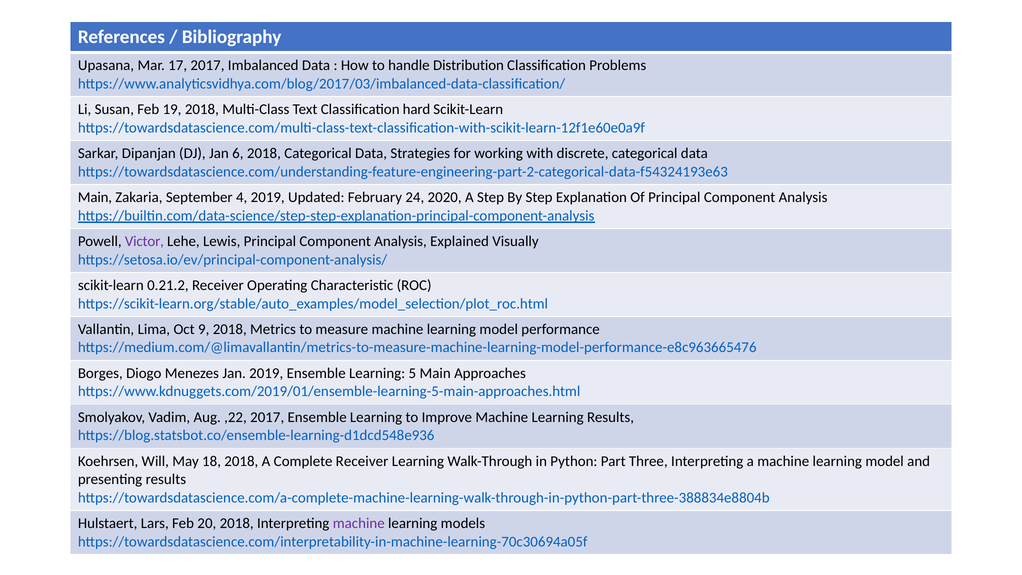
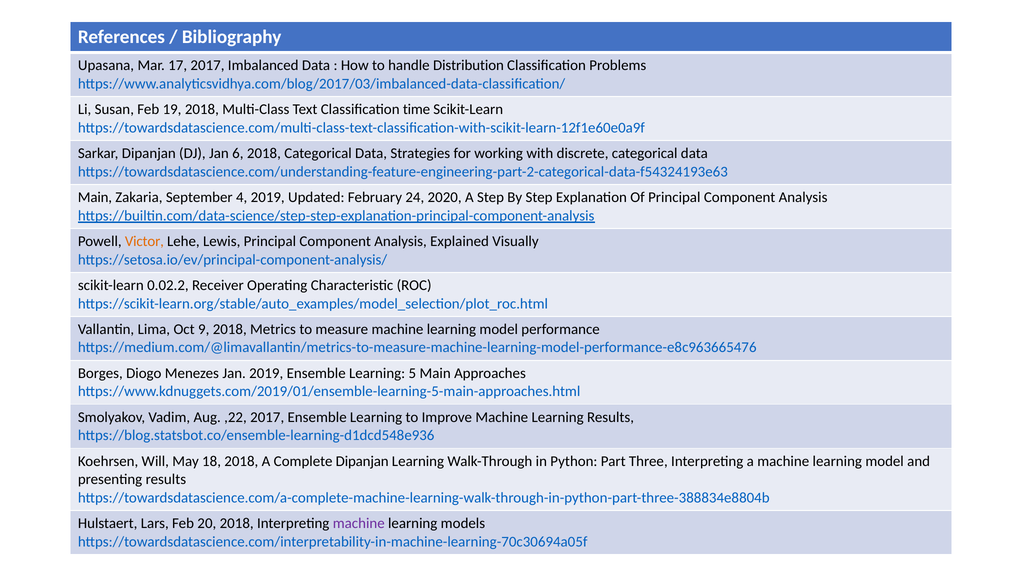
hard: hard -> time (417, 110)
Victor colour: purple -> orange (144, 241)
0.21.2: 0.21.2 -> 0.02.2 (168, 285)
Complete Receiver: Receiver -> Dipanjan (362, 461)
